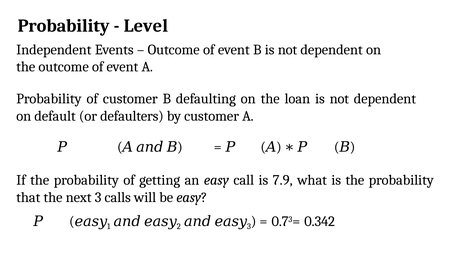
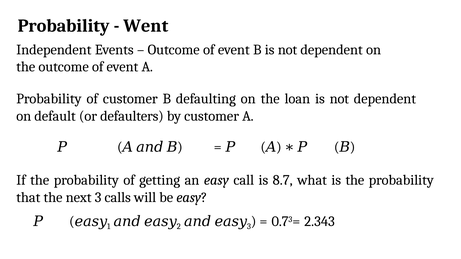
Level: Level -> Went (146, 26)
7.9: 7.9 -> 8.7 (283, 180)
0.342: 0.342 -> 2.343 (319, 222)
